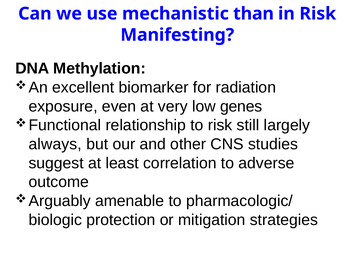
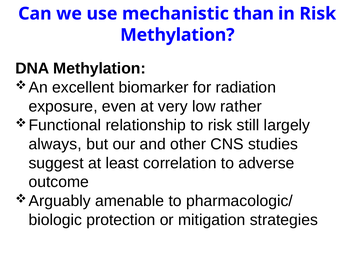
Manifesting: Manifesting -> Methylation (177, 35)
genes: genes -> rather (241, 106)
